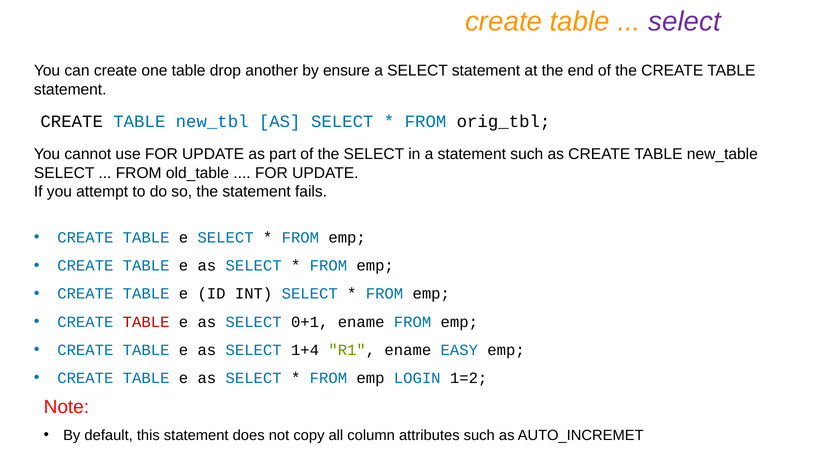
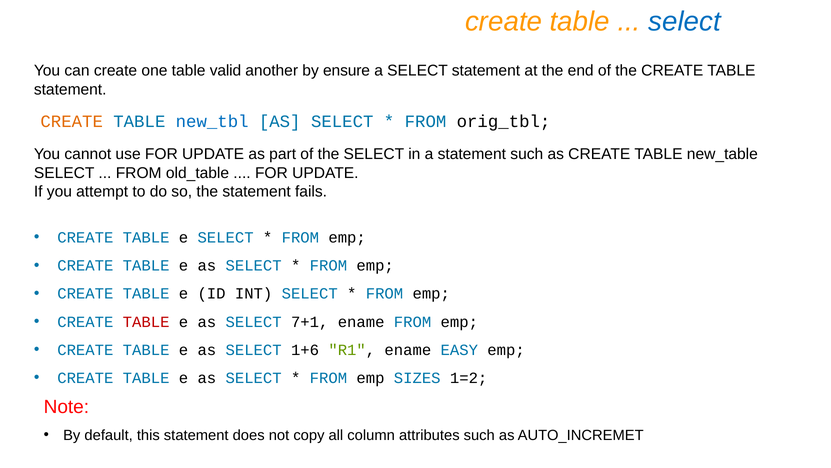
select colour: purple -> blue (685, 22)
drop: drop -> valid (225, 71)
CREATE colour: black -> orange (72, 121)
0+1: 0+1 -> 7+1 (310, 322)
1+4: 1+4 -> 1+6 (305, 350)
LOGIN: LOGIN -> SIZES (417, 378)
